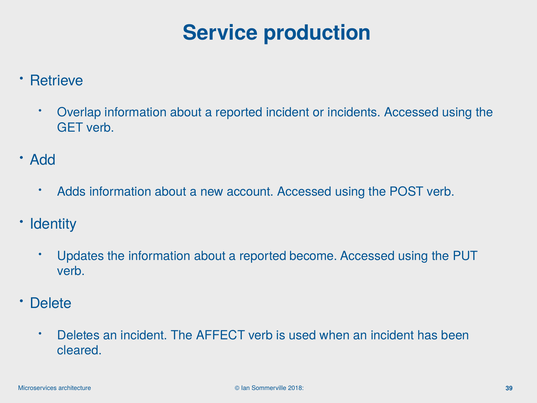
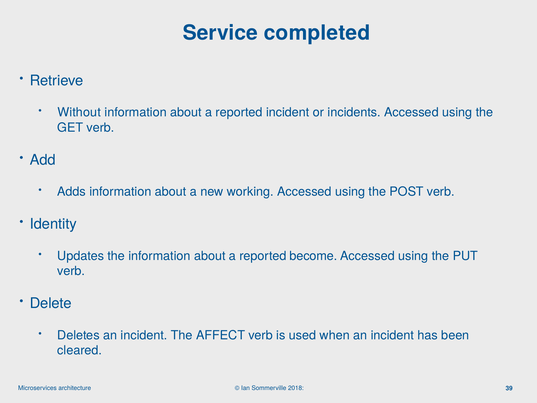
production: production -> completed (317, 33)
Overlap: Overlap -> Without (79, 112)
account: account -> working (250, 192)
